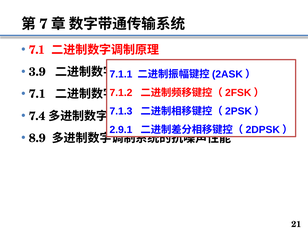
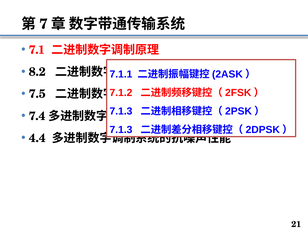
3.9: 3.9 -> 8.2 (37, 72)
7.1: 7.1 -> 7.5 (37, 94)
2.9.1: 2.9.1 -> 7.1.3 (121, 130)
8.9: 8.9 -> 4.4 (37, 138)
